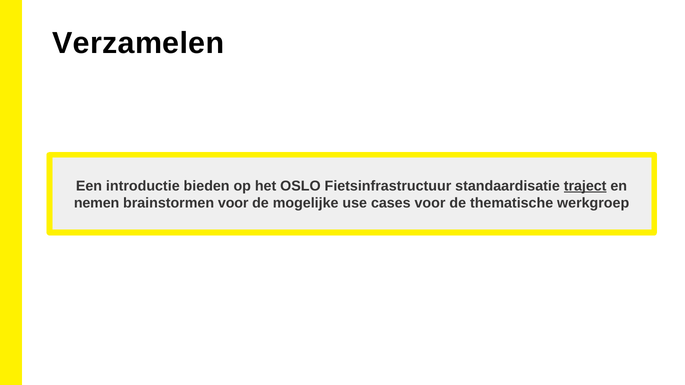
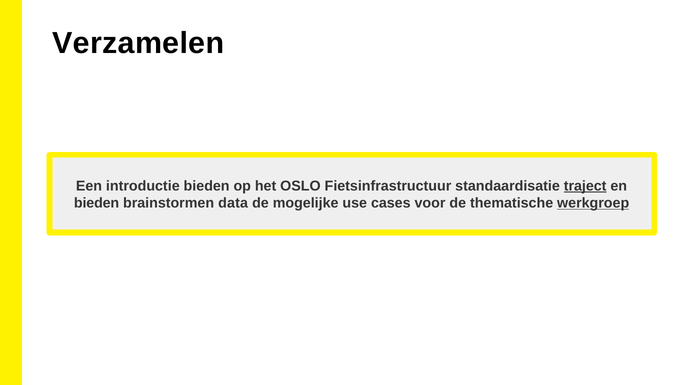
nemen: nemen -> bieden (97, 203)
brainstormen voor: voor -> data (233, 203)
werkgroep underline: none -> present (593, 203)
